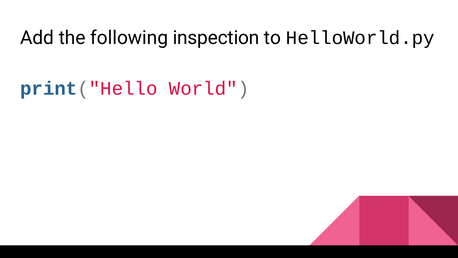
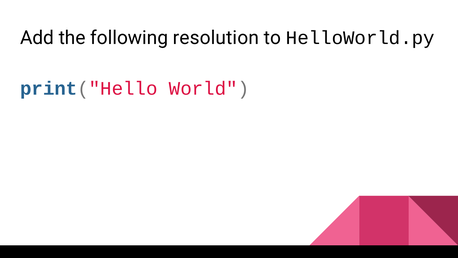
inspection: inspection -> resolution (216, 38)
